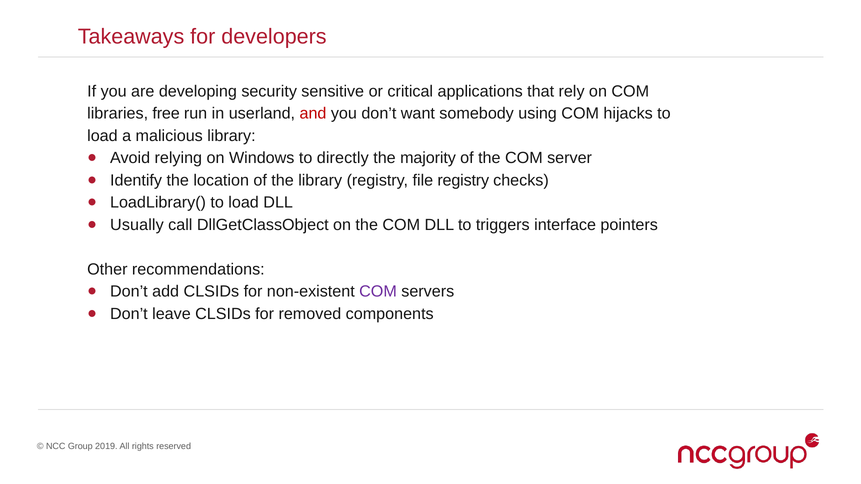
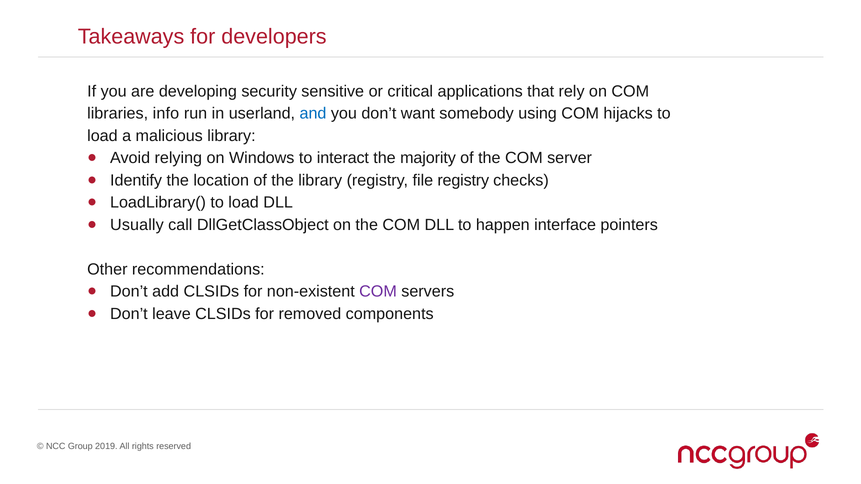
free: free -> info (166, 114)
and colour: red -> blue (313, 114)
directly: directly -> interact (343, 158)
triggers: triggers -> happen (503, 225)
